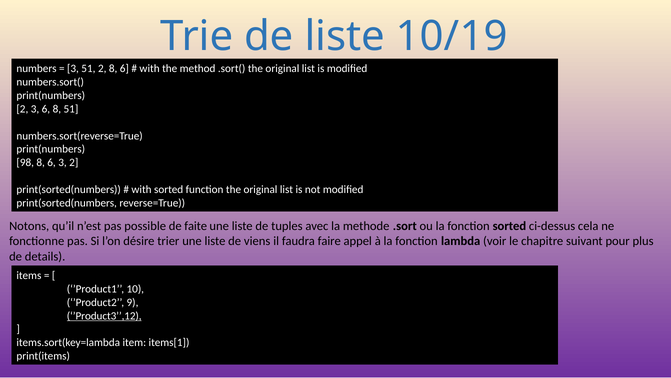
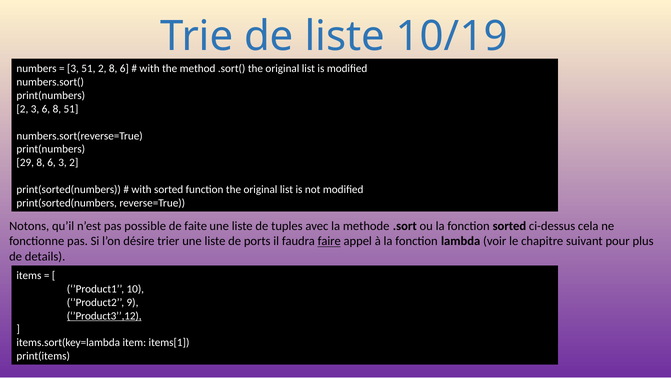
98: 98 -> 29 (25, 162)
viens: viens -> ports (257, 241)
faire underline: none -> present (329, 241)
